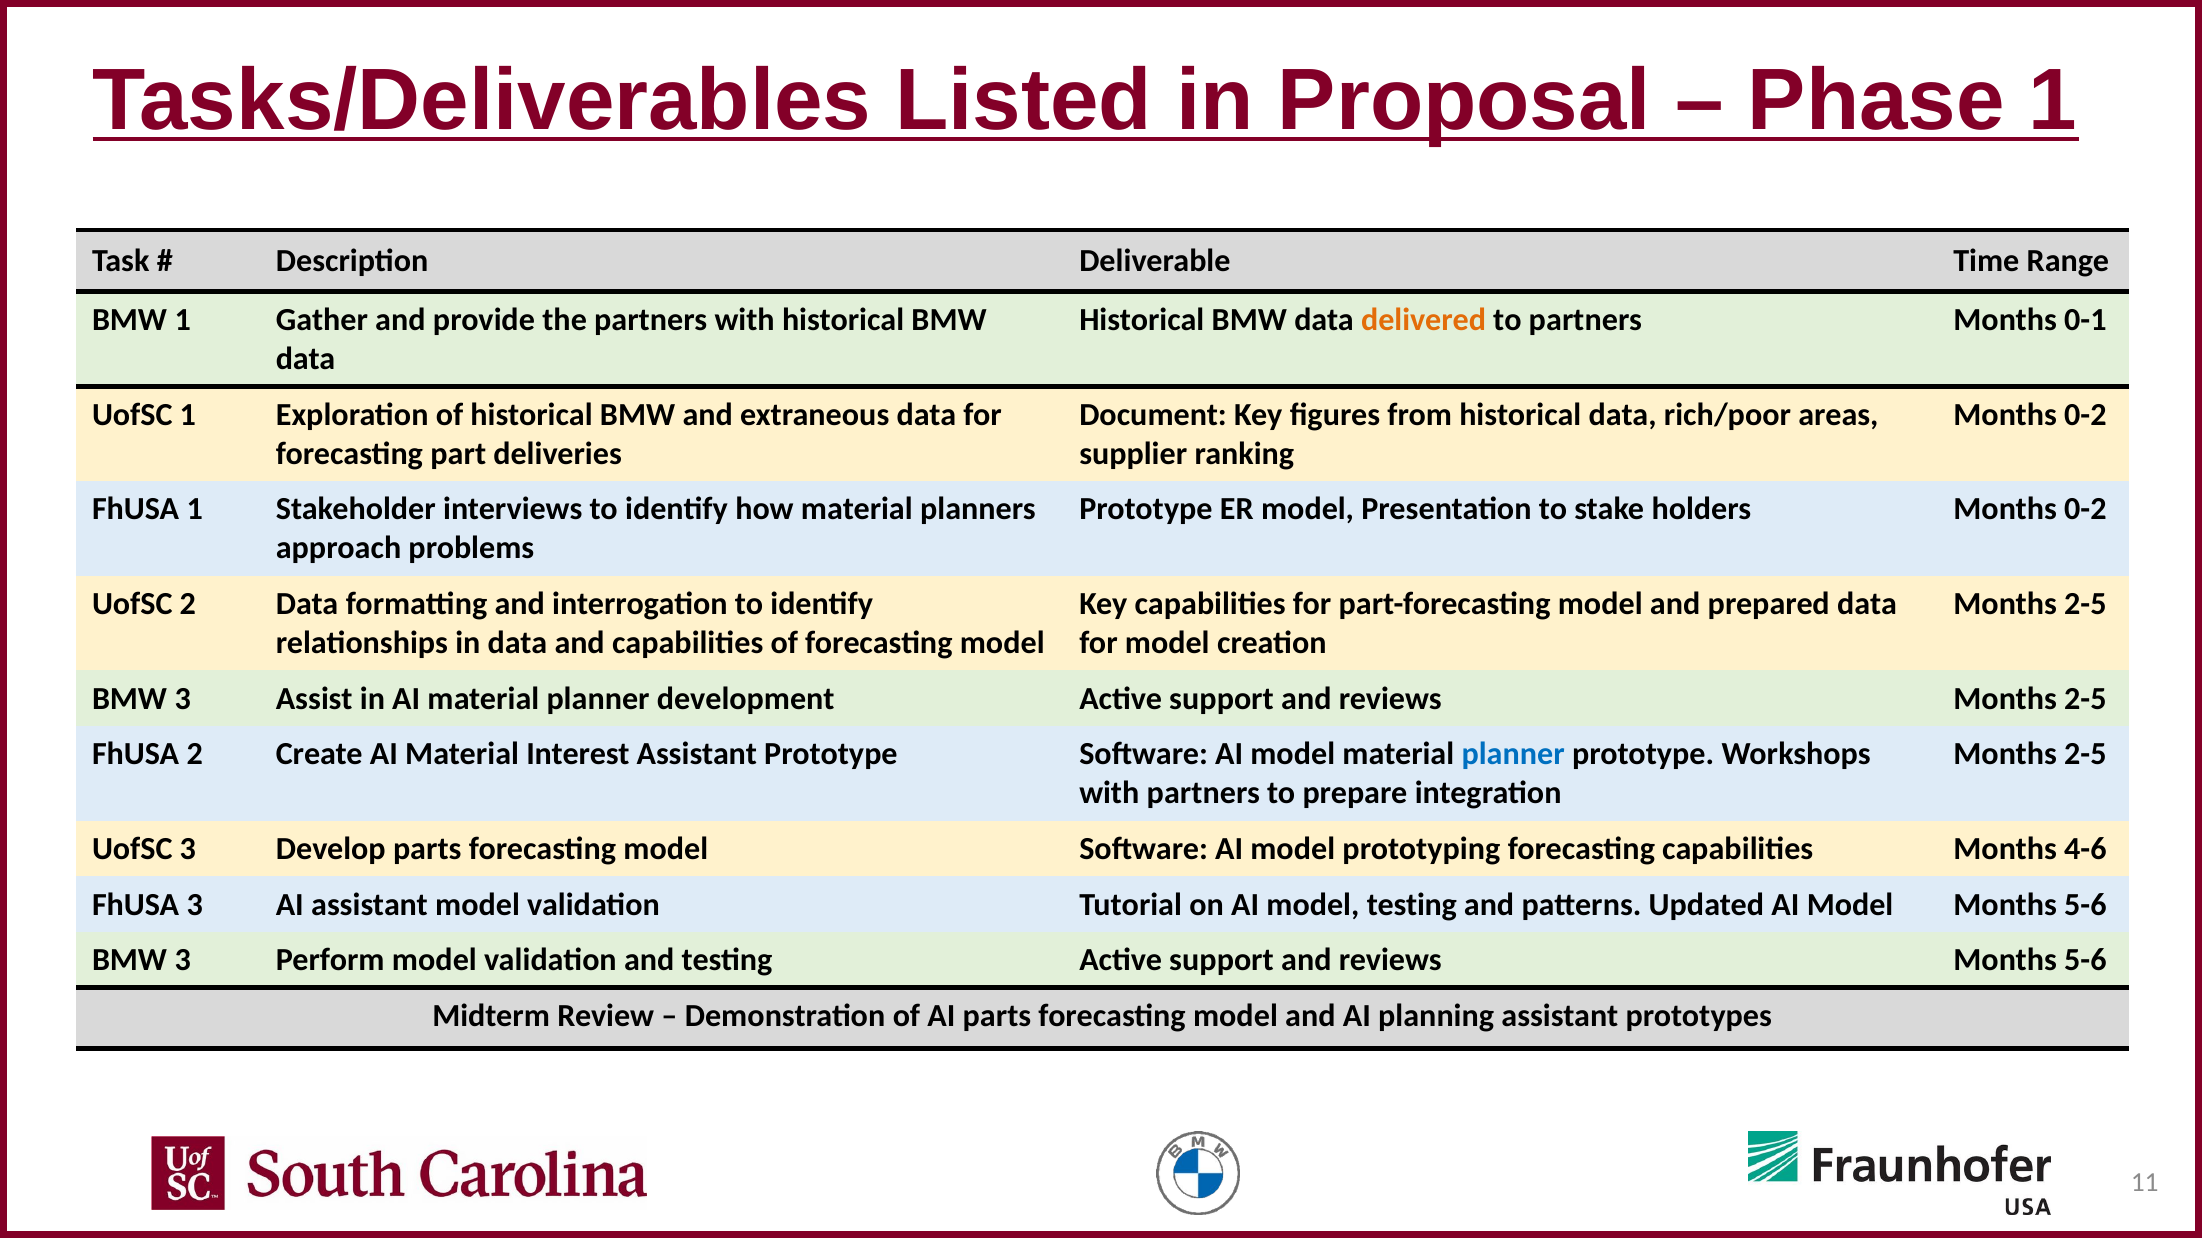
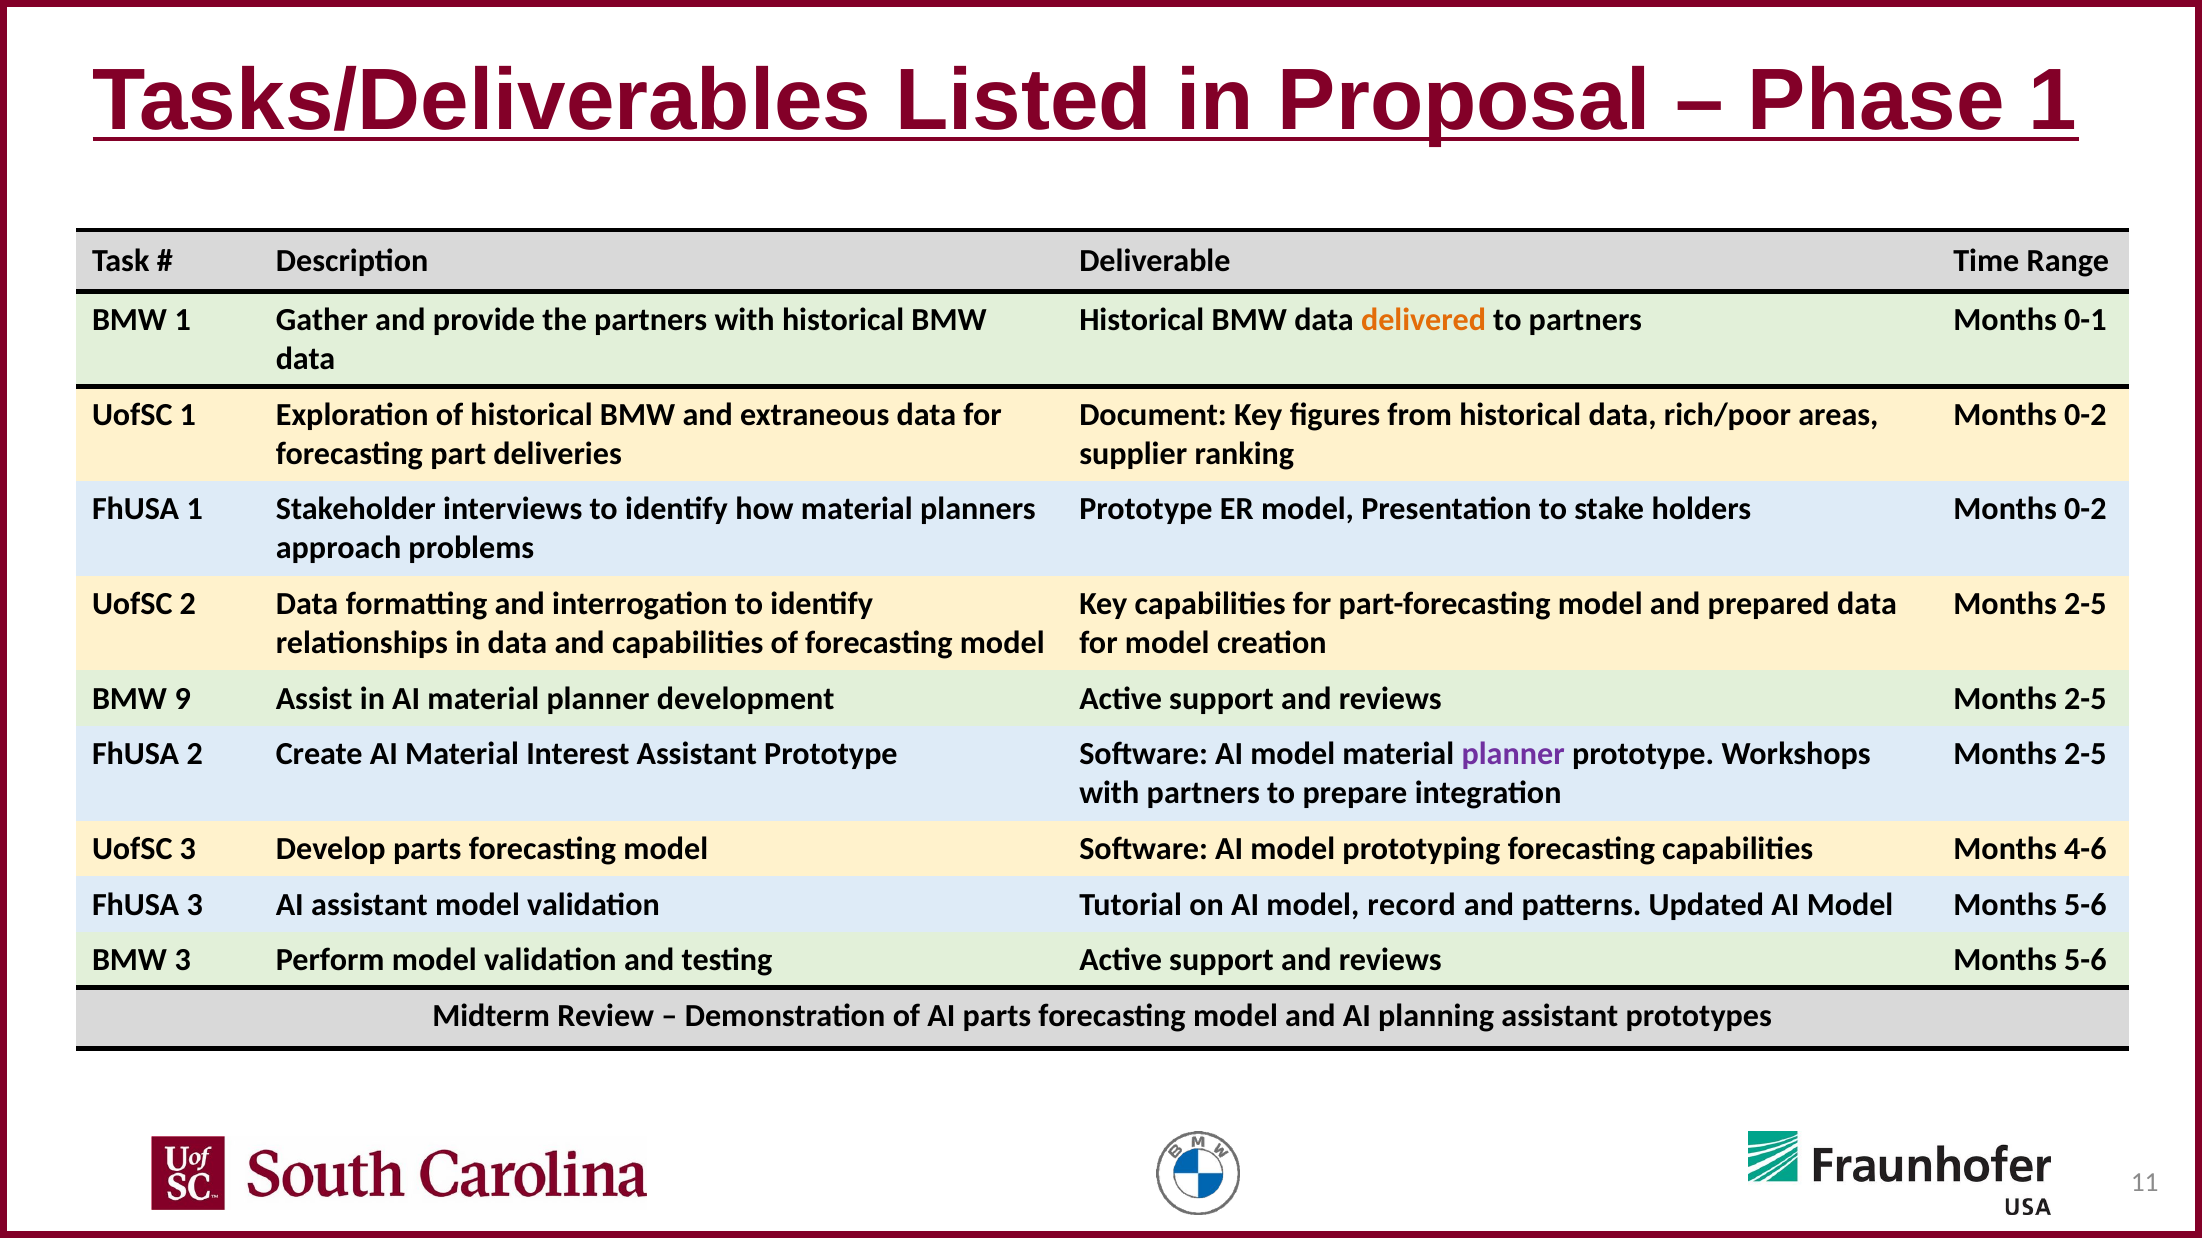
3: 3 -> 9 (183, 699)
planner colour: blue -> purple (1513, 755)
model testing: testing -> record (1412, 905)
